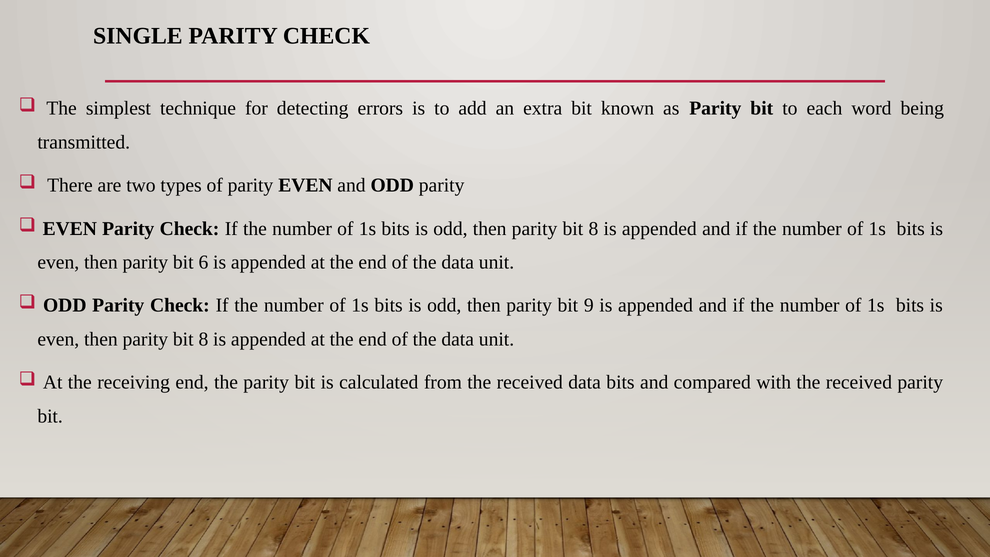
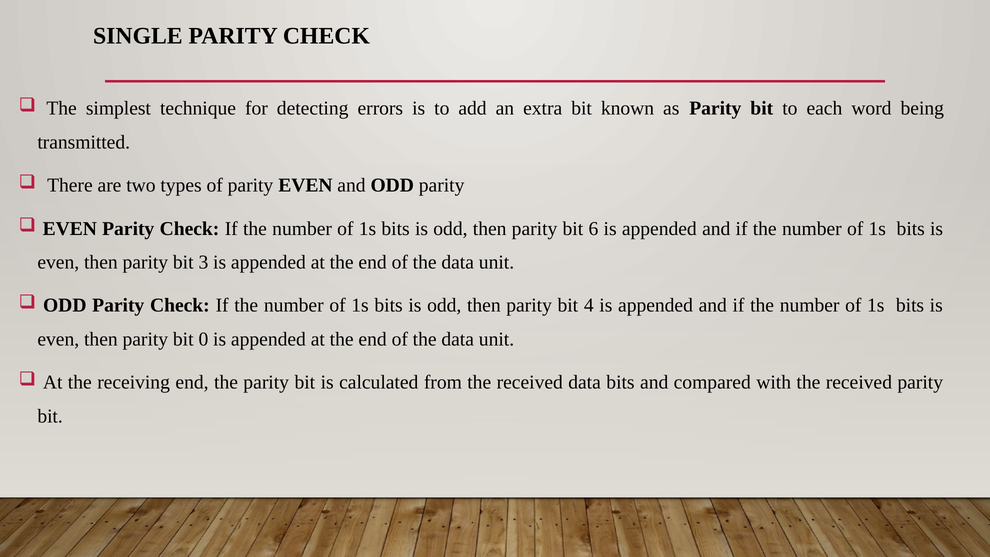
8: 8 -> 6 (593, 229)
6: 6 -> 3 (203, 262)
9: 9 -> 4 (589, 305)
8: 8 -> 0 (203, 339)
